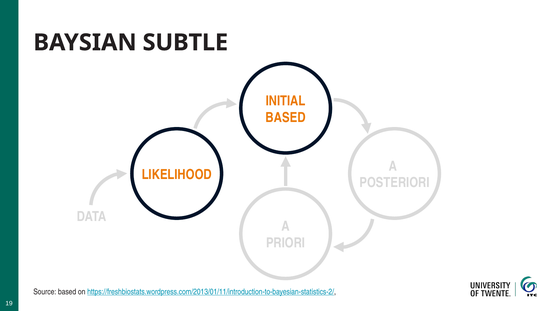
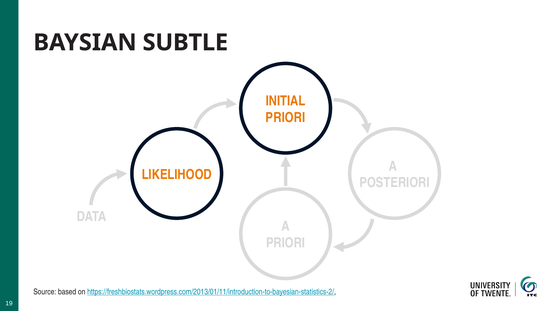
BASED: BASED -> PRIORI (286, 118)
